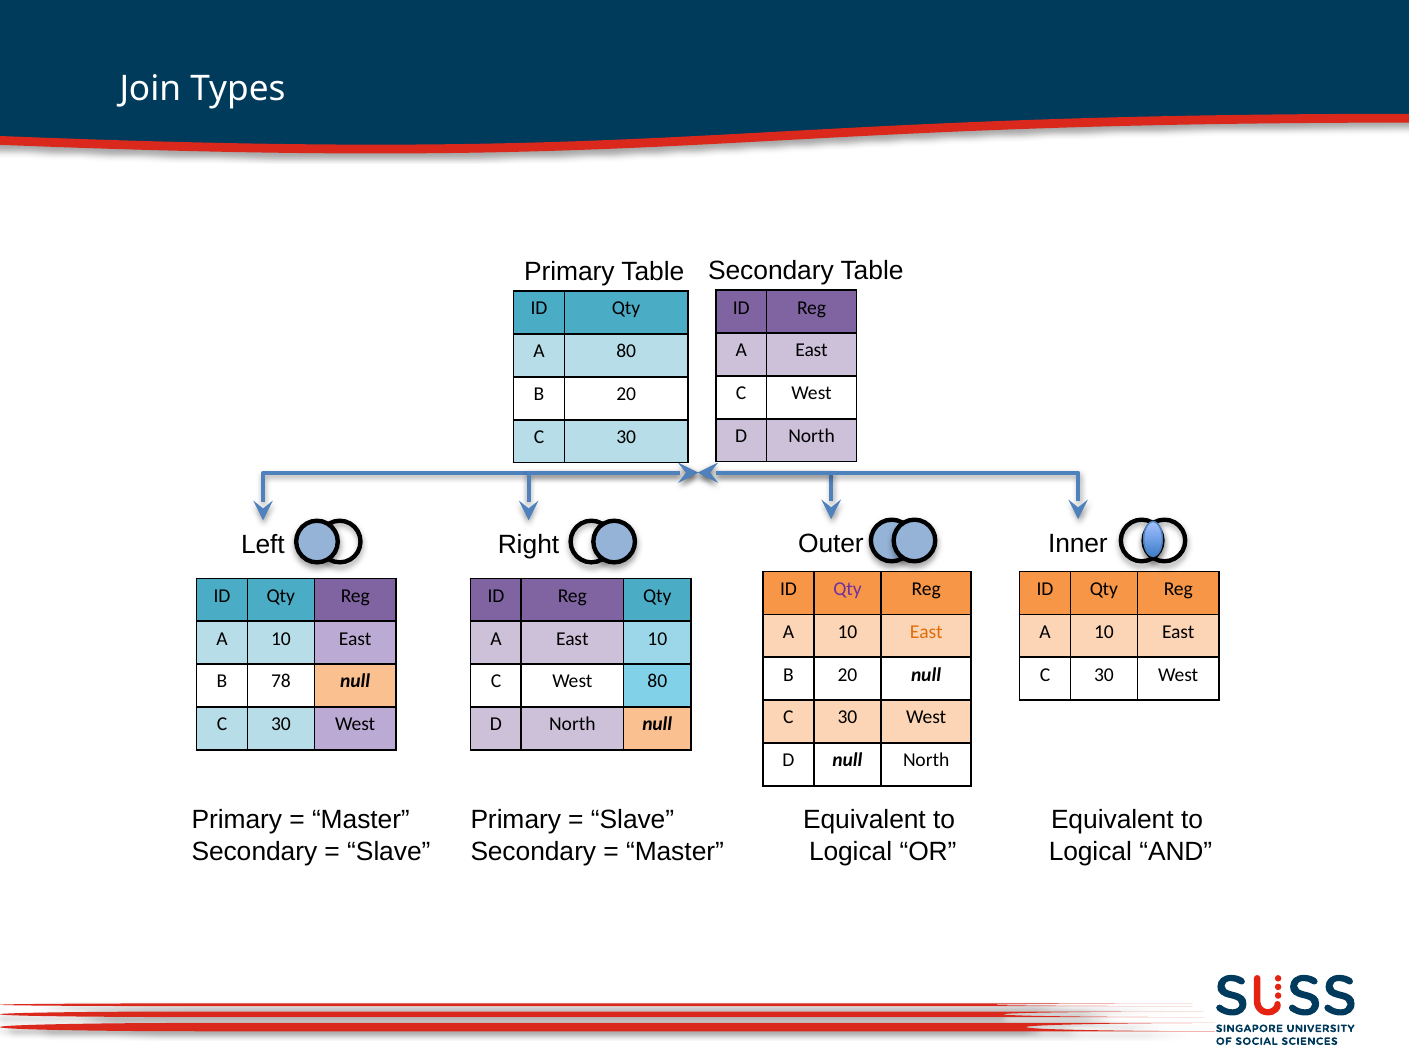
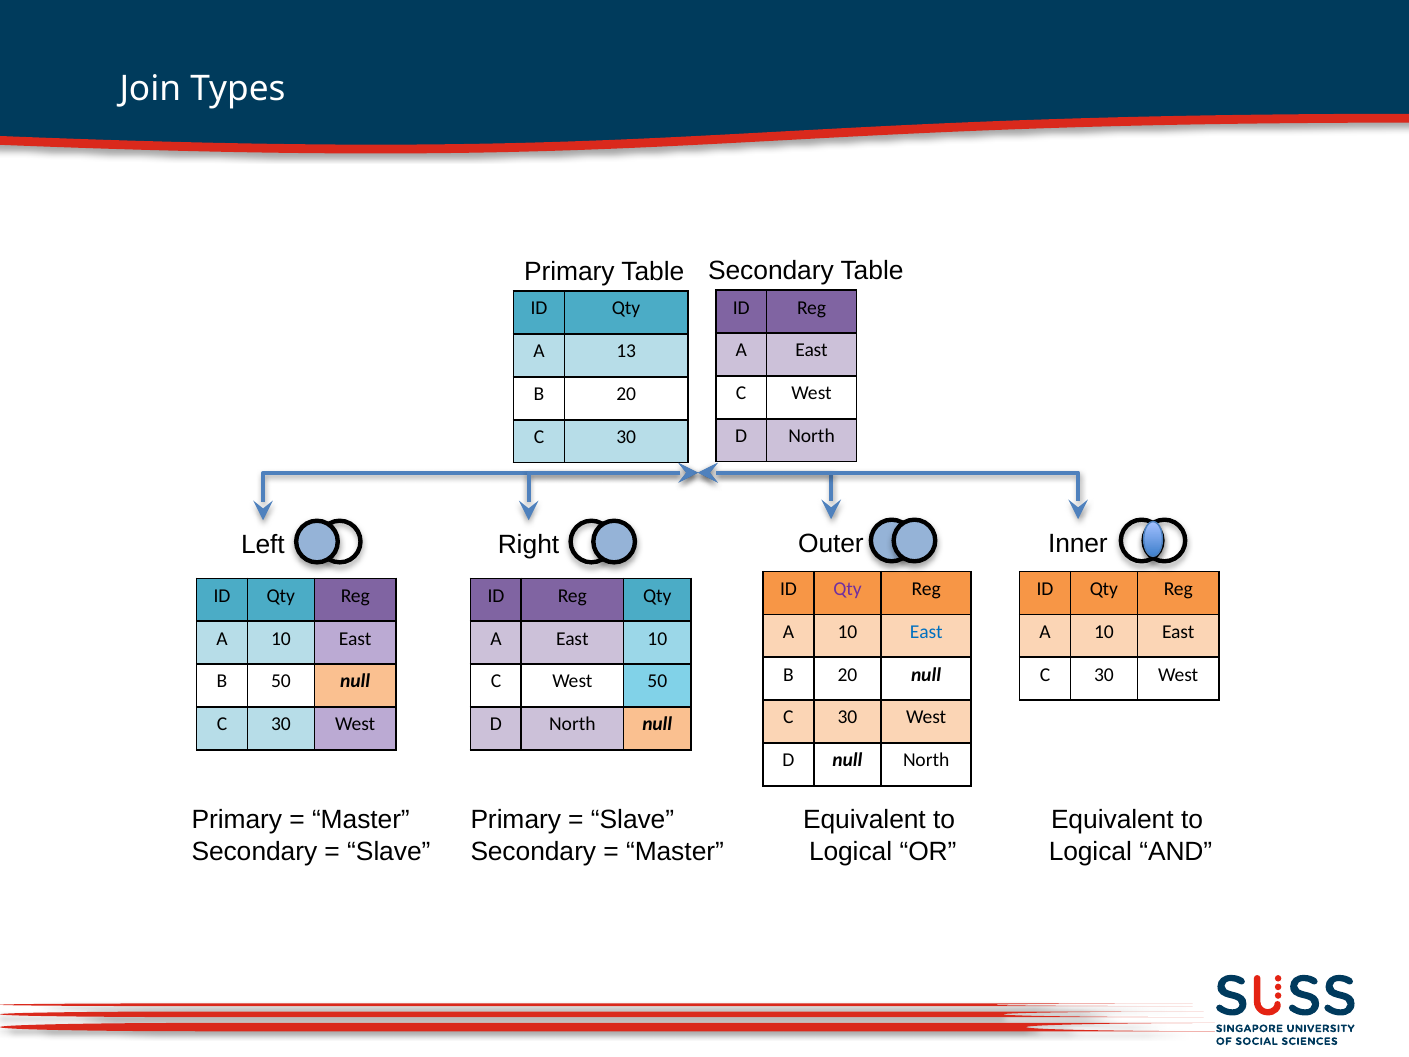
A 80: 80 -> 13 (626, 351)
East colour: orange -> blue (926, 632)
B 78: 78 -> 50 (281, 681)
West 80: 80 -> 50 (657, 681)
